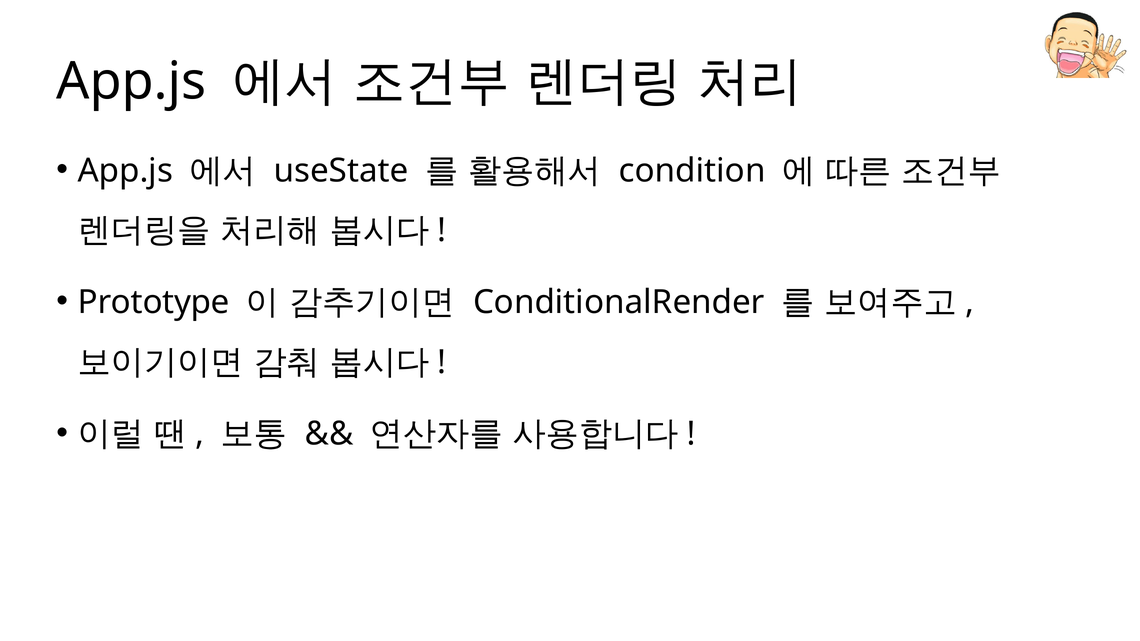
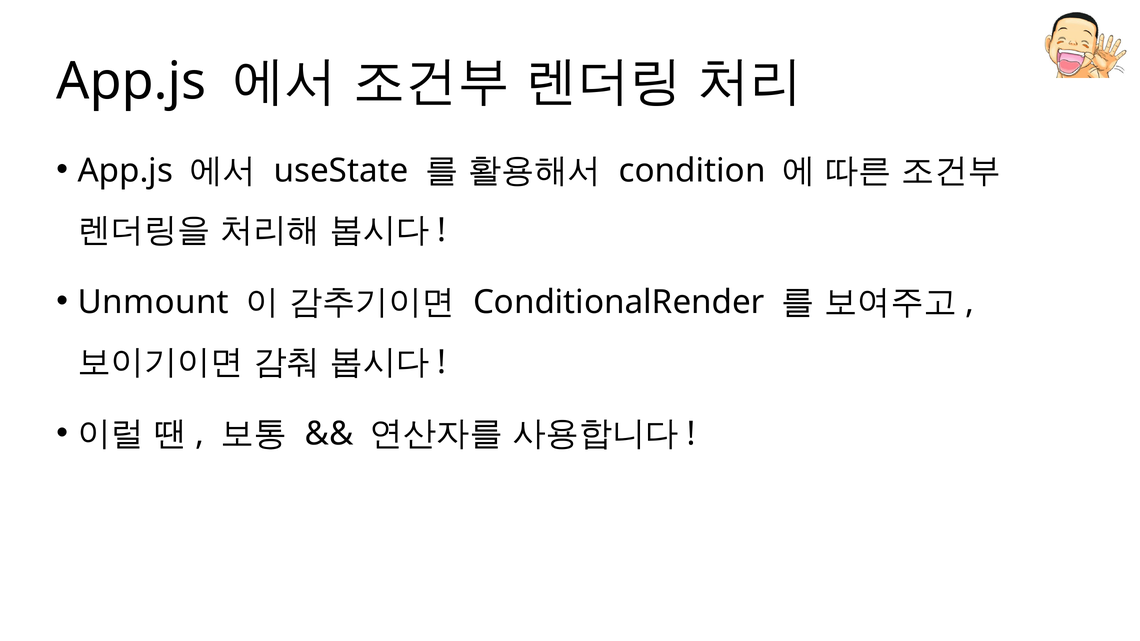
Prototype: Prototype -> Unmount (153, 302)
